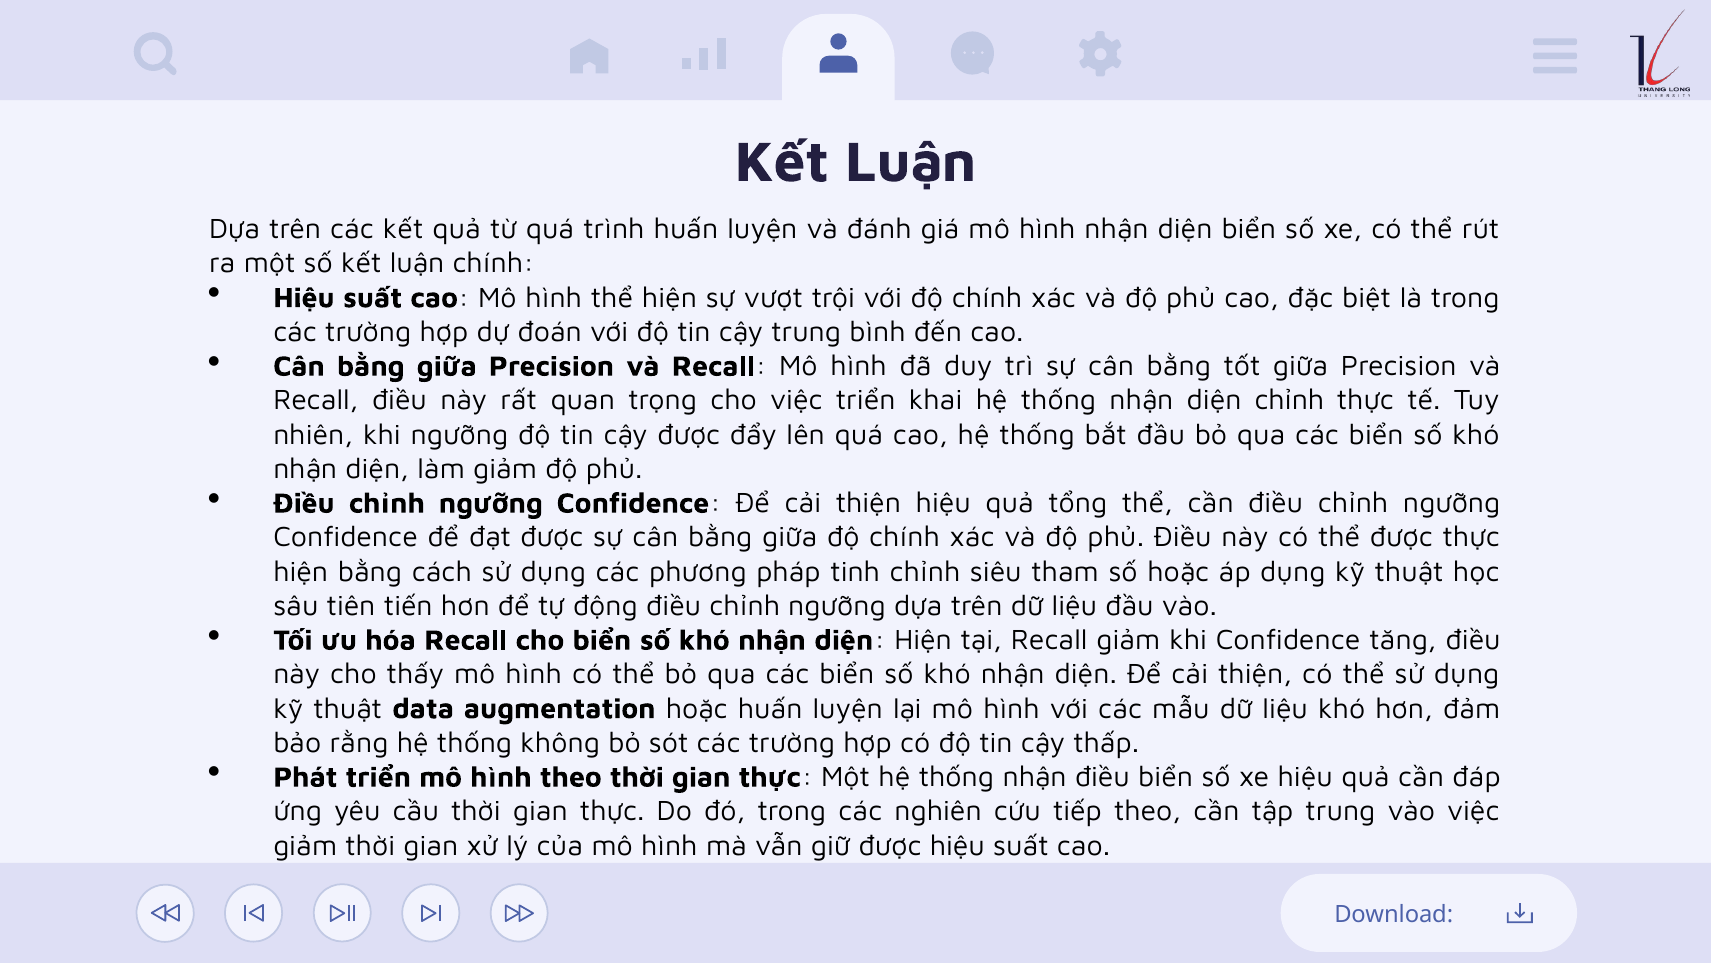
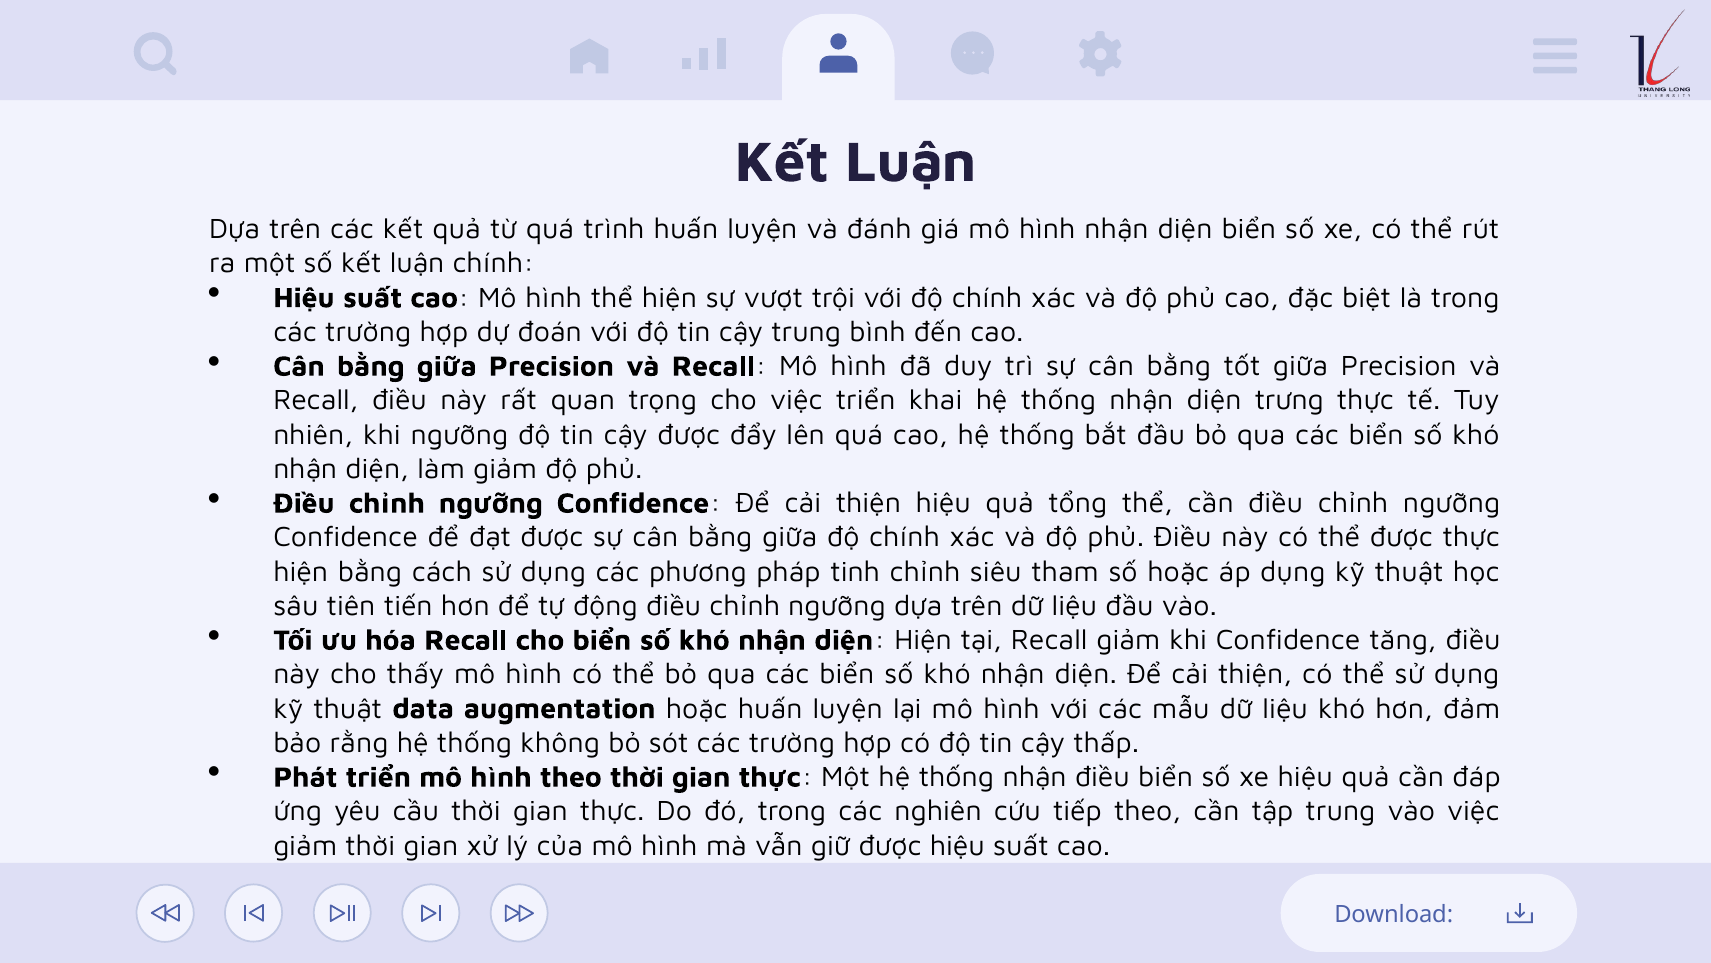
diện chỉnh: chỉnh -> trưng (1289, 400)
